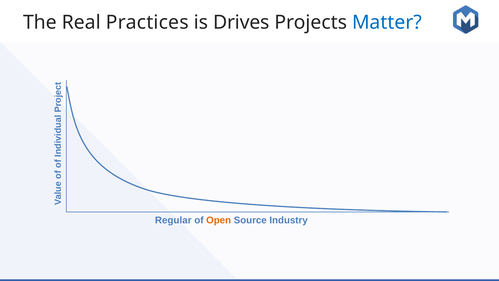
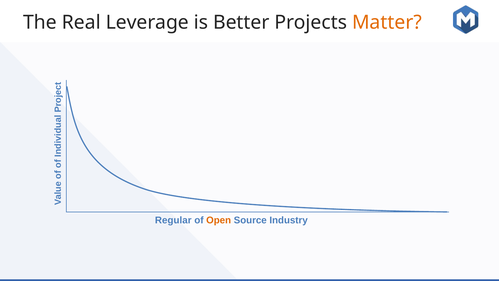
Practices: Practices -> Leverage (147, 22)
Drives: Drives -> Better (241, 22)
Matter colour: blue -> orange (387, 22)
